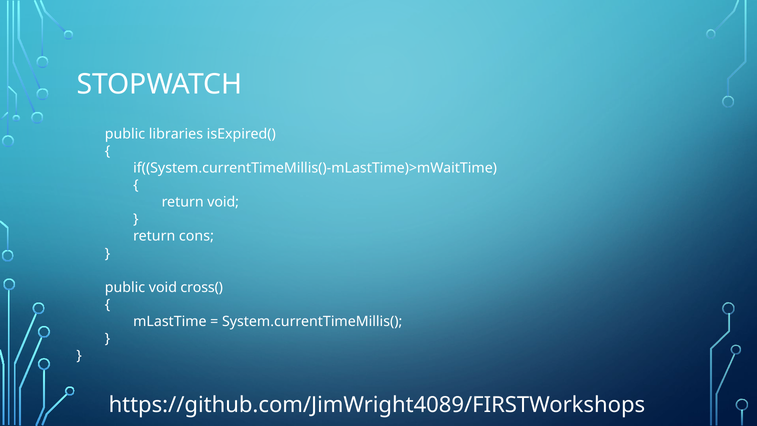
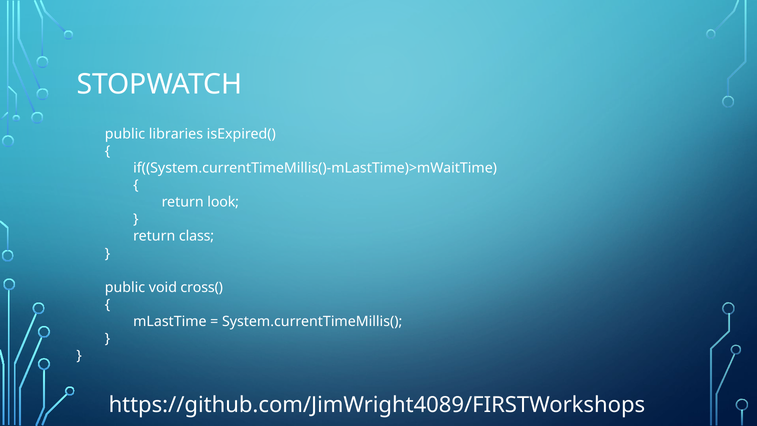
return void: void -> look (223, 202)
cons: cons -> class (197, 236)
